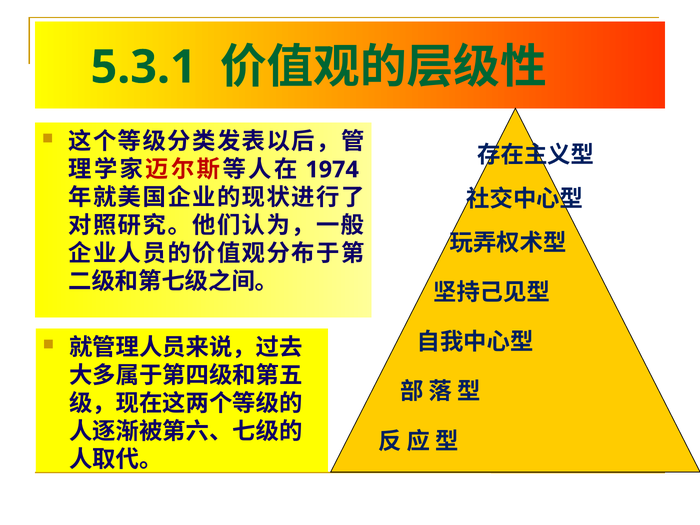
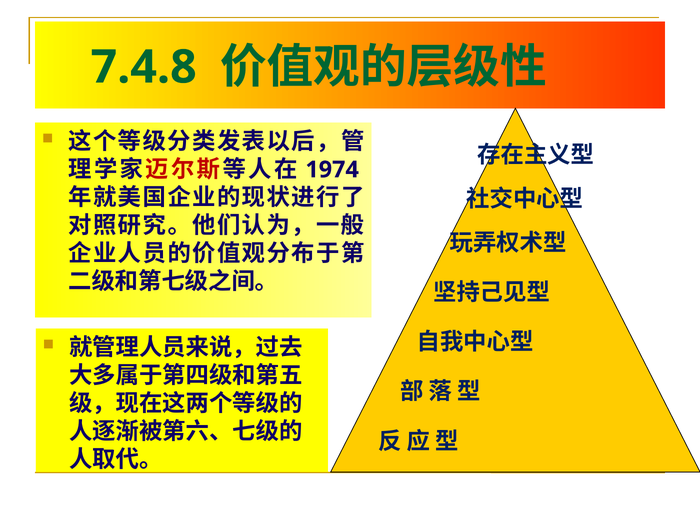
5.3.1: 5.3.1 -> 7.4.8 (144, 67)
